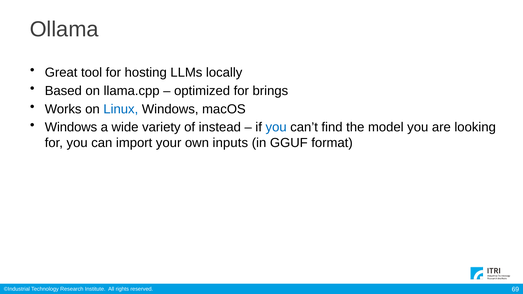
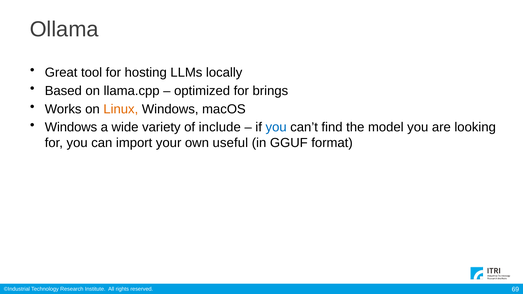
Linux colour: blue -> orange (121, 109)
instead: instead -> include (220, 127)
inputs: inputs -> useful (230, 143)
